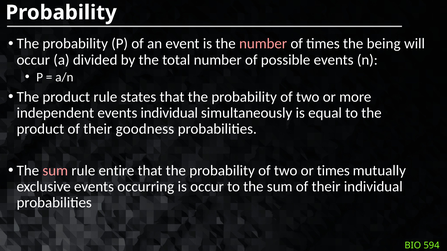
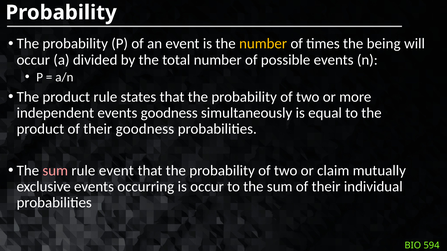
number colour: pink -> yellow (263, 44)
events individual: individual -> goodness (169, 113)
rule entire: entire -> event (116, 171)
or times: times -> claim (333, 171)
